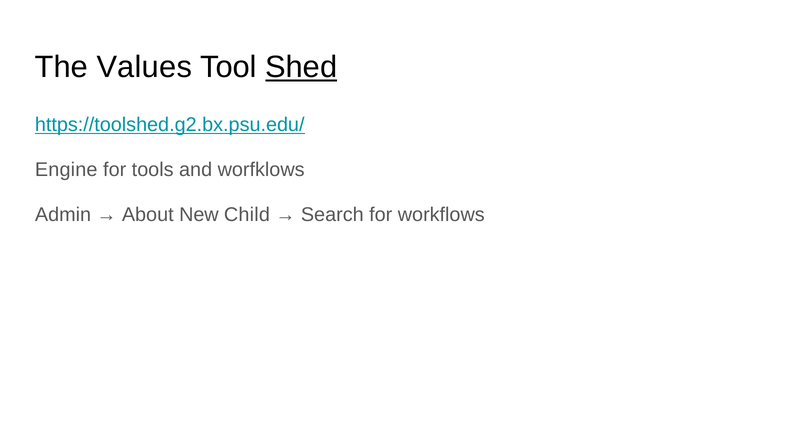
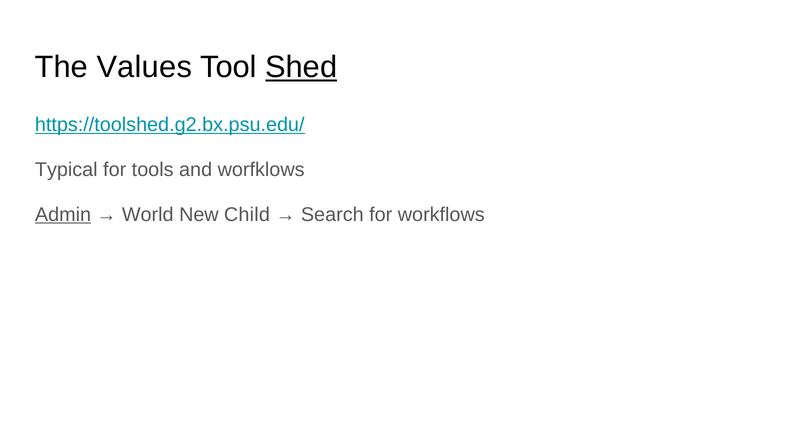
Engine: Engine -> Typical (66, 170)
Admin underline: none -> present (63, 215)
About: About -> World (148, 215)
